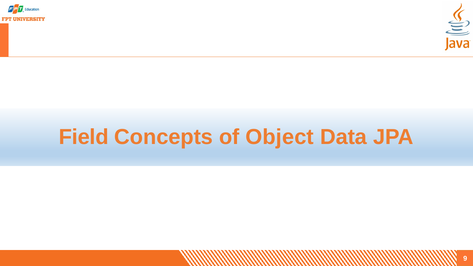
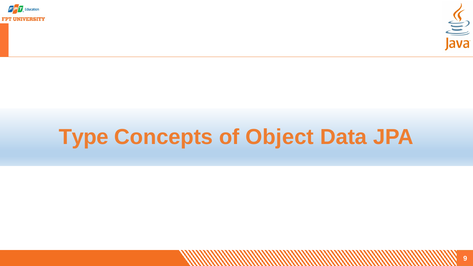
Field: Field -> Type (84, 137)
